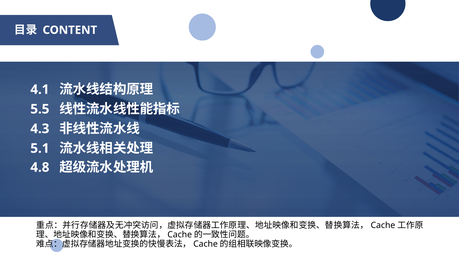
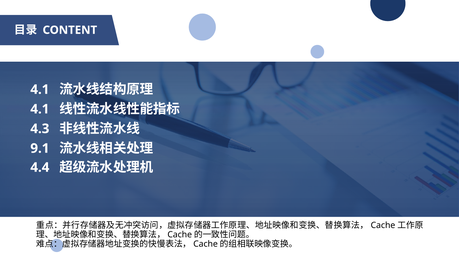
5.5: 5.5 -> 4.1 (40, 109)
5.1: 5.1 -> 9.1 (40, 148)
4.8: 4.8 -> 4.4 (40, 167)
